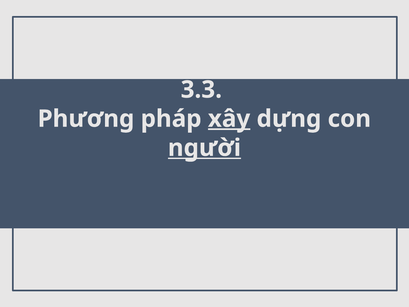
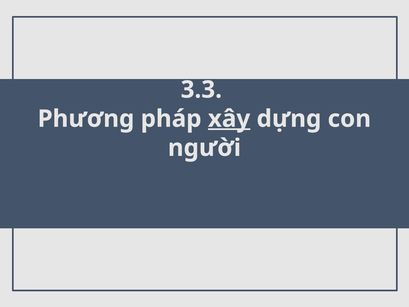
người underline: present -> none (204, 148)
